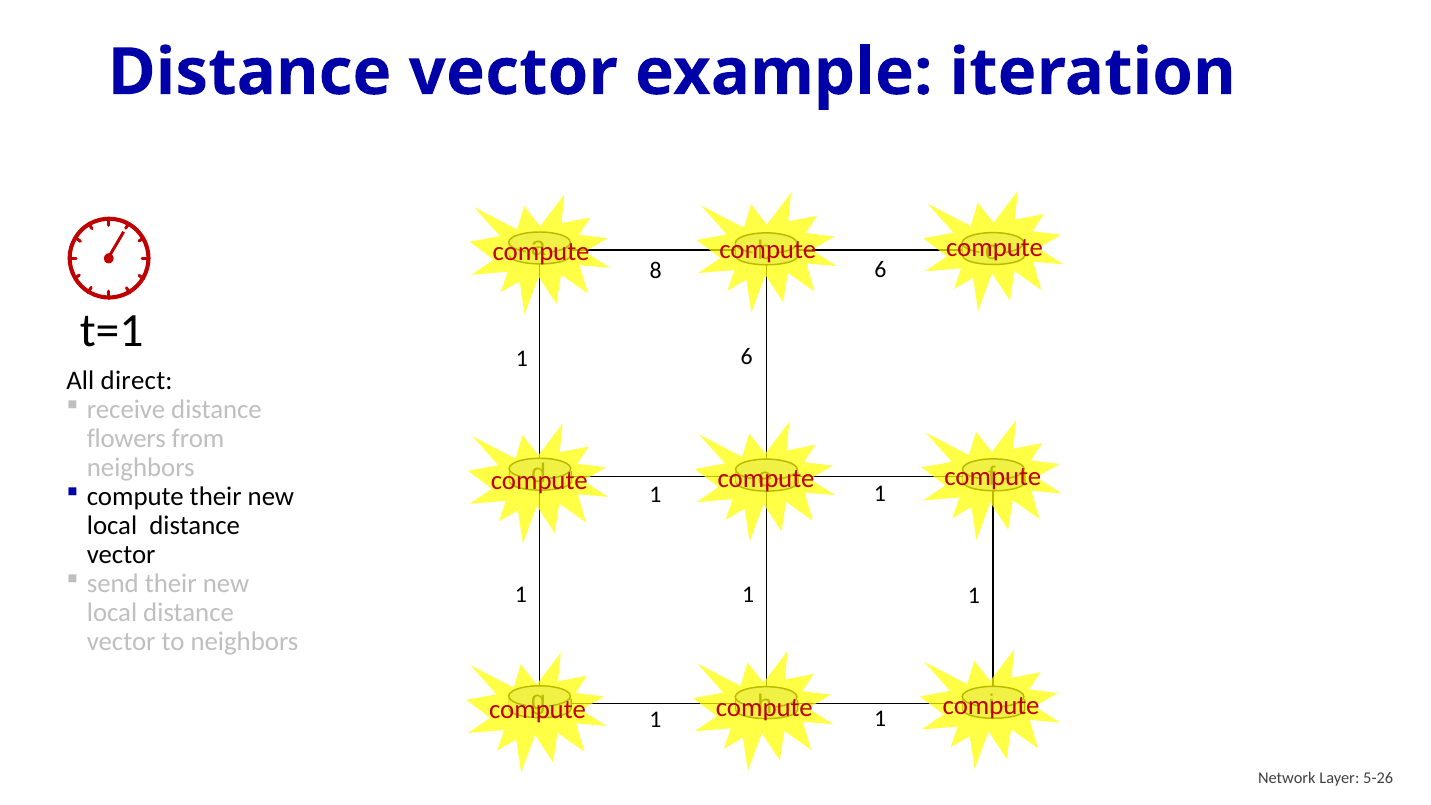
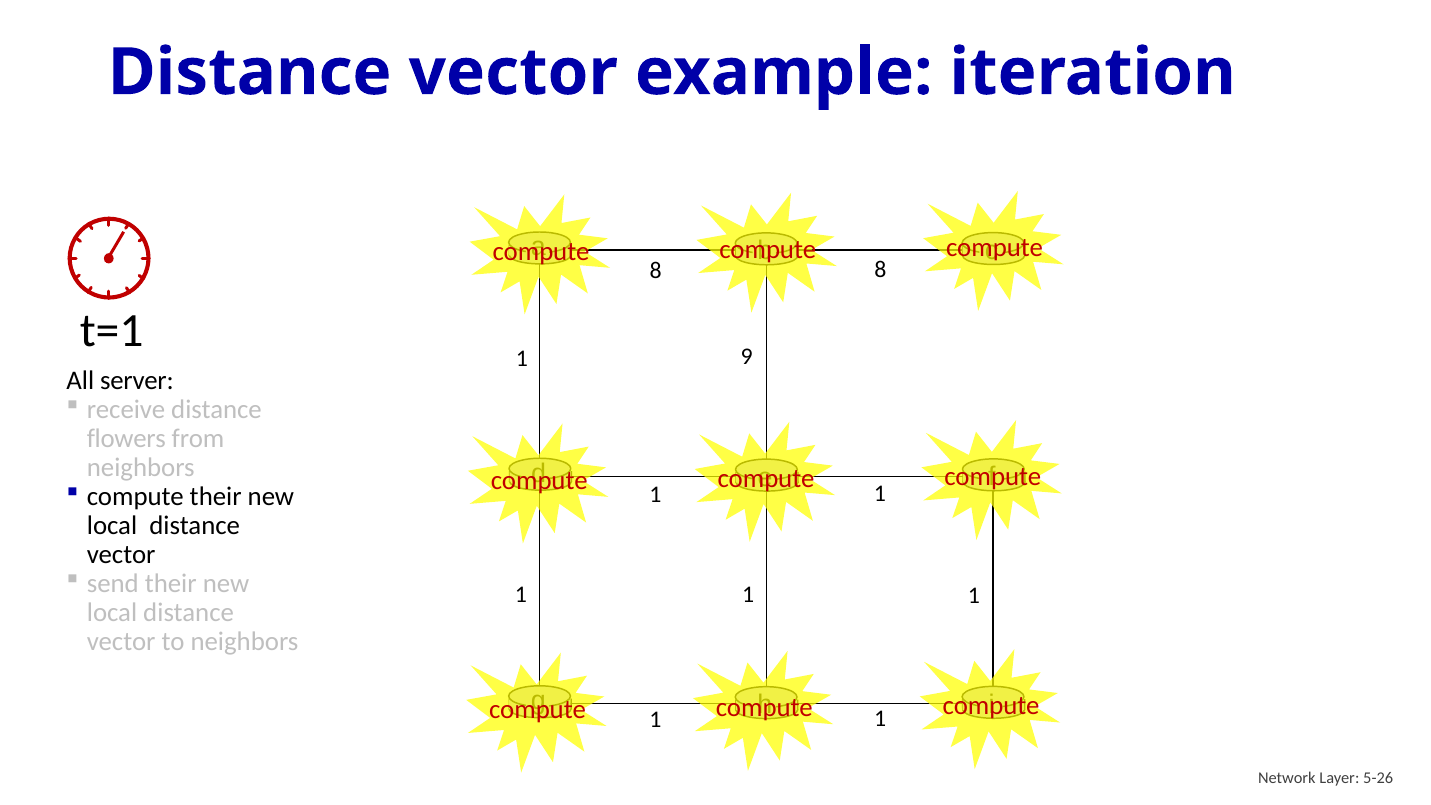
8 6: 6 -> 8 (880, 269)
1 6: 6 -> 9 (747, 357)
direct: direct -> server (137, 381)
